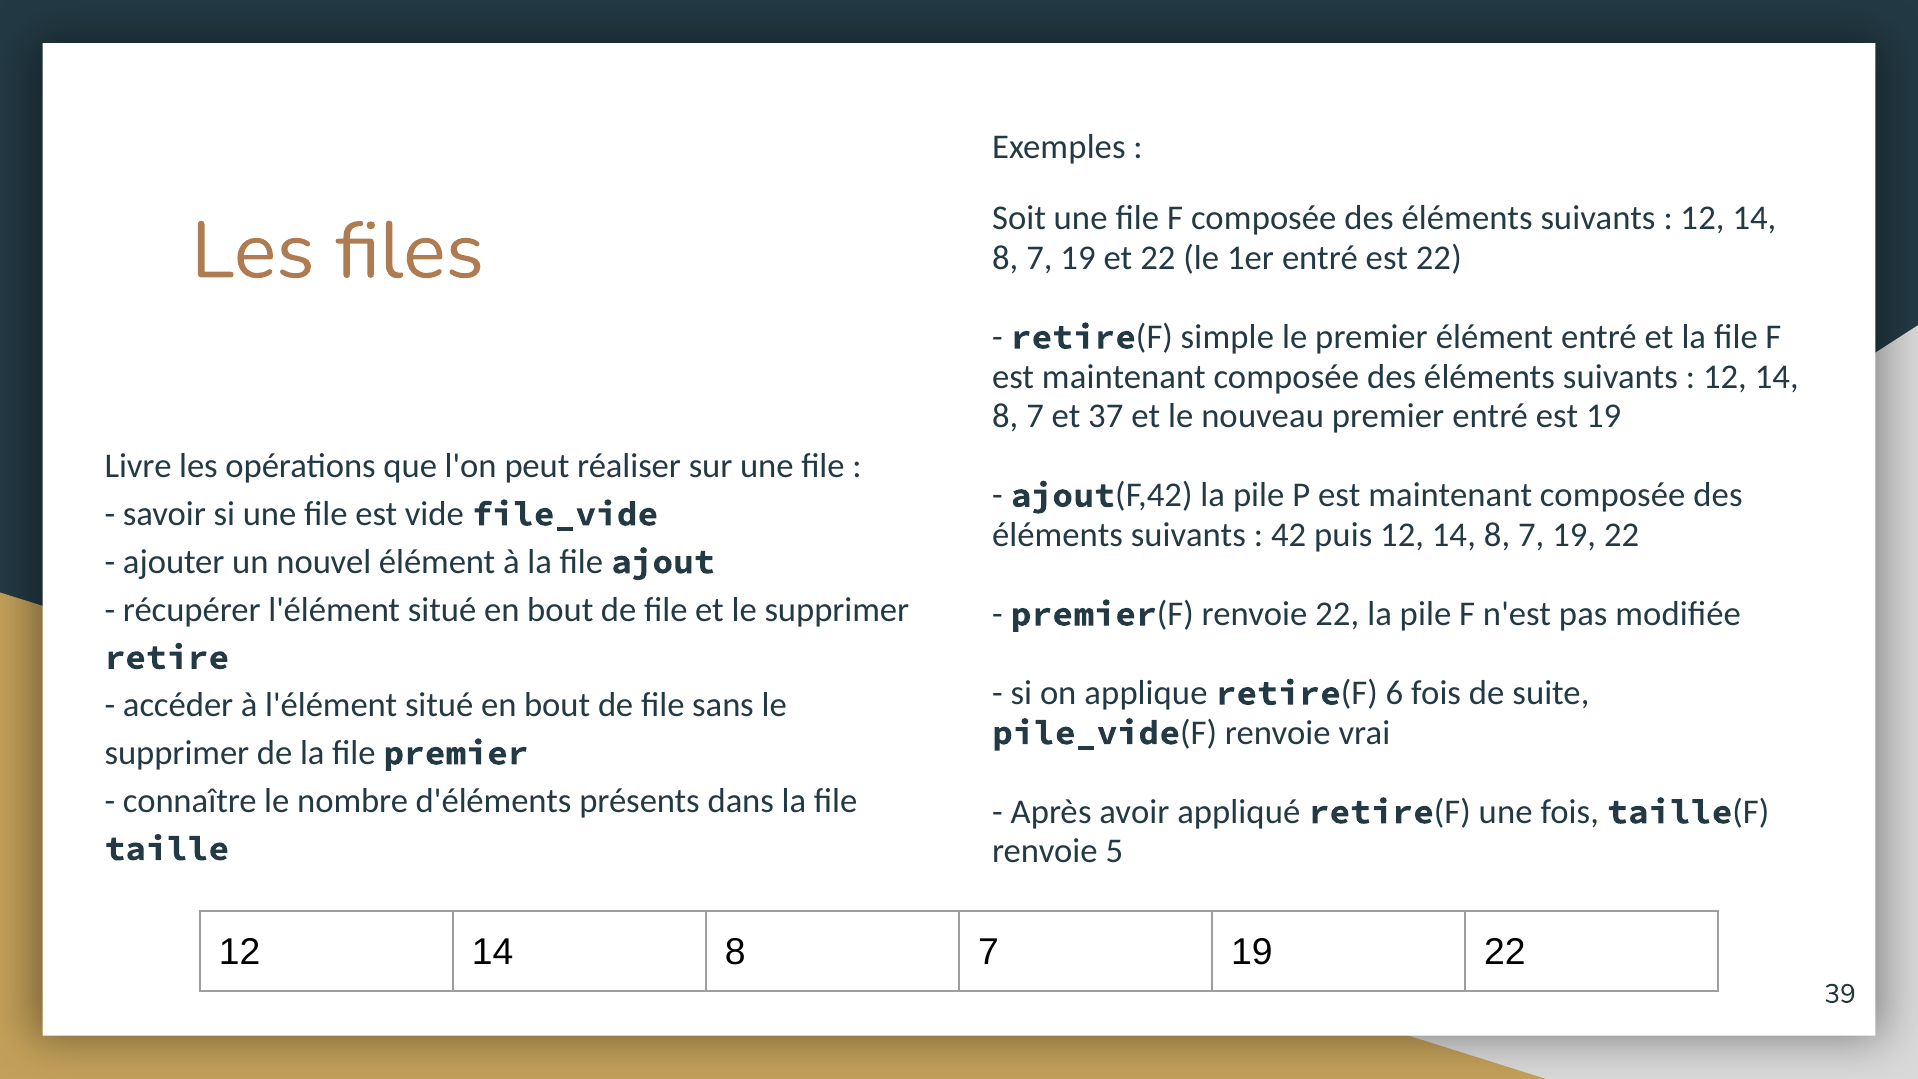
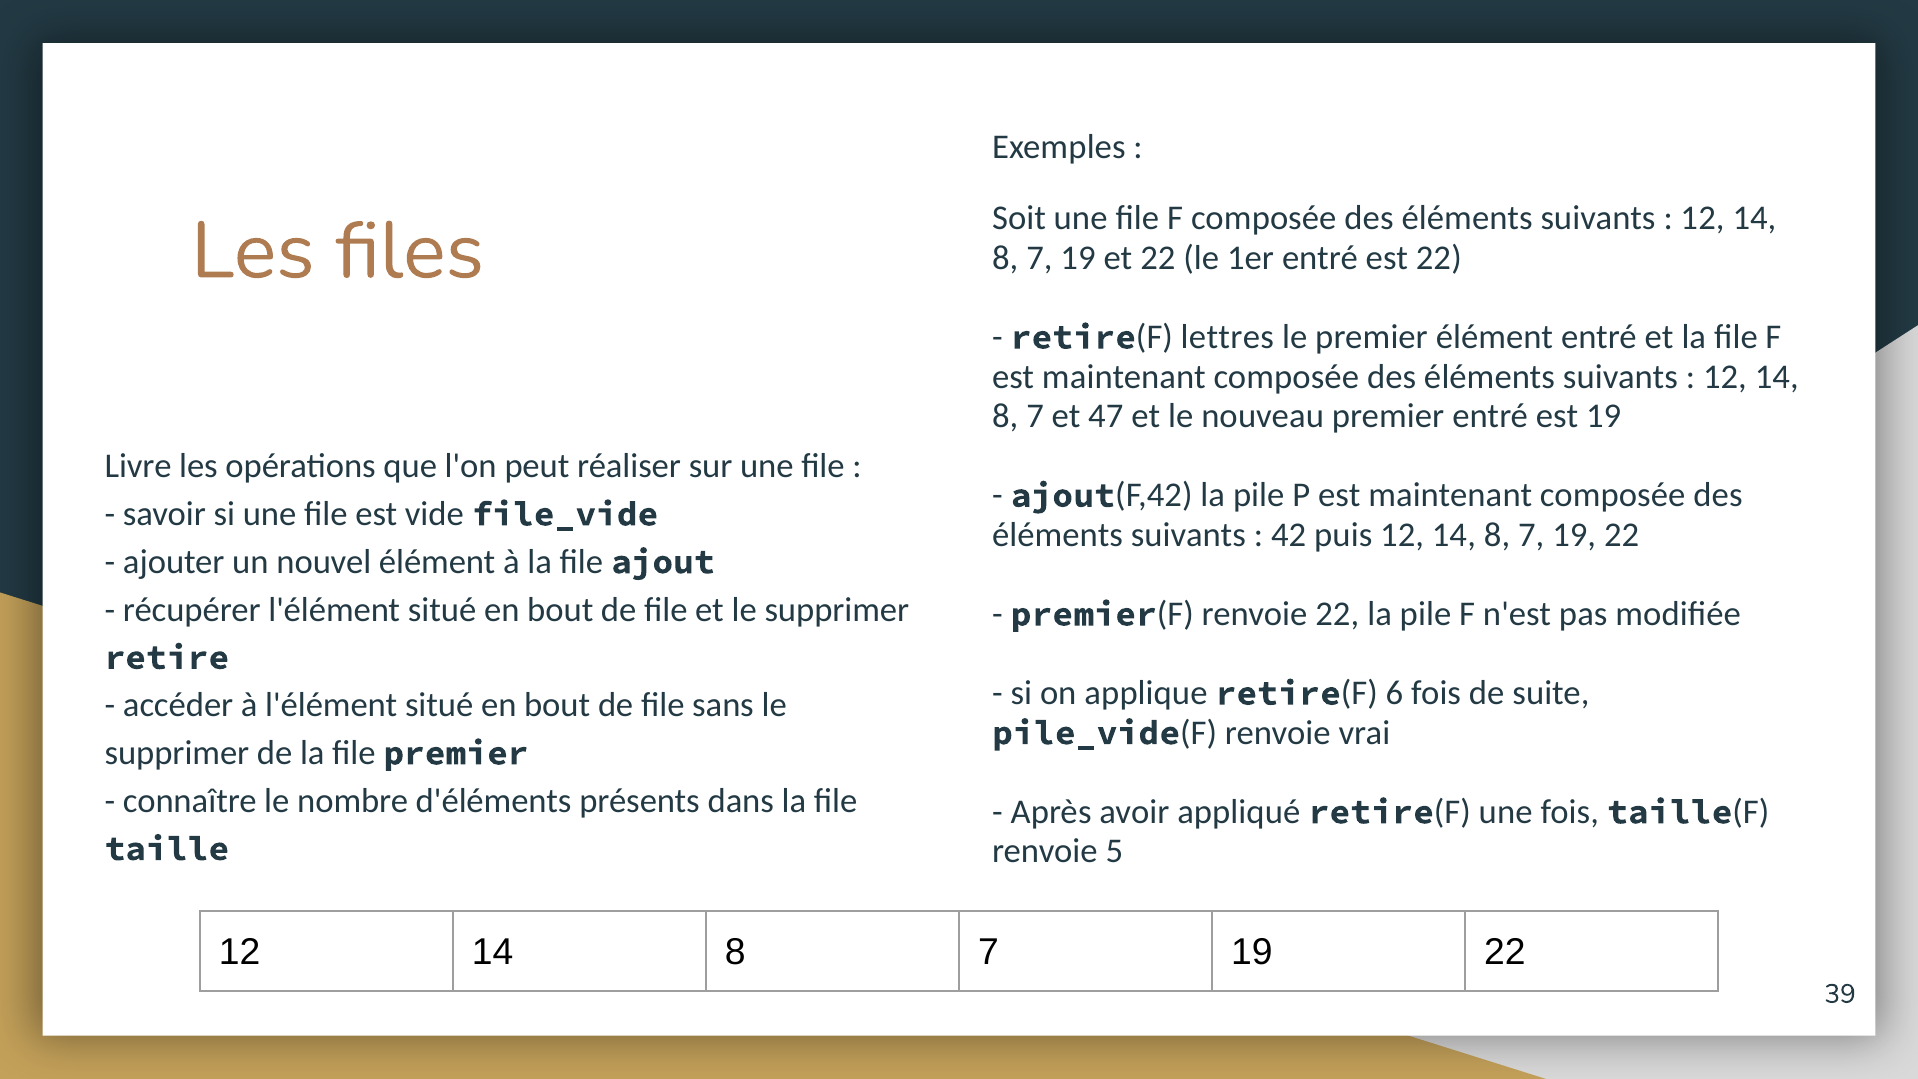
simple: simple -> lettres (1227, 337)
37: 37 -> 47 (1106, 416)
